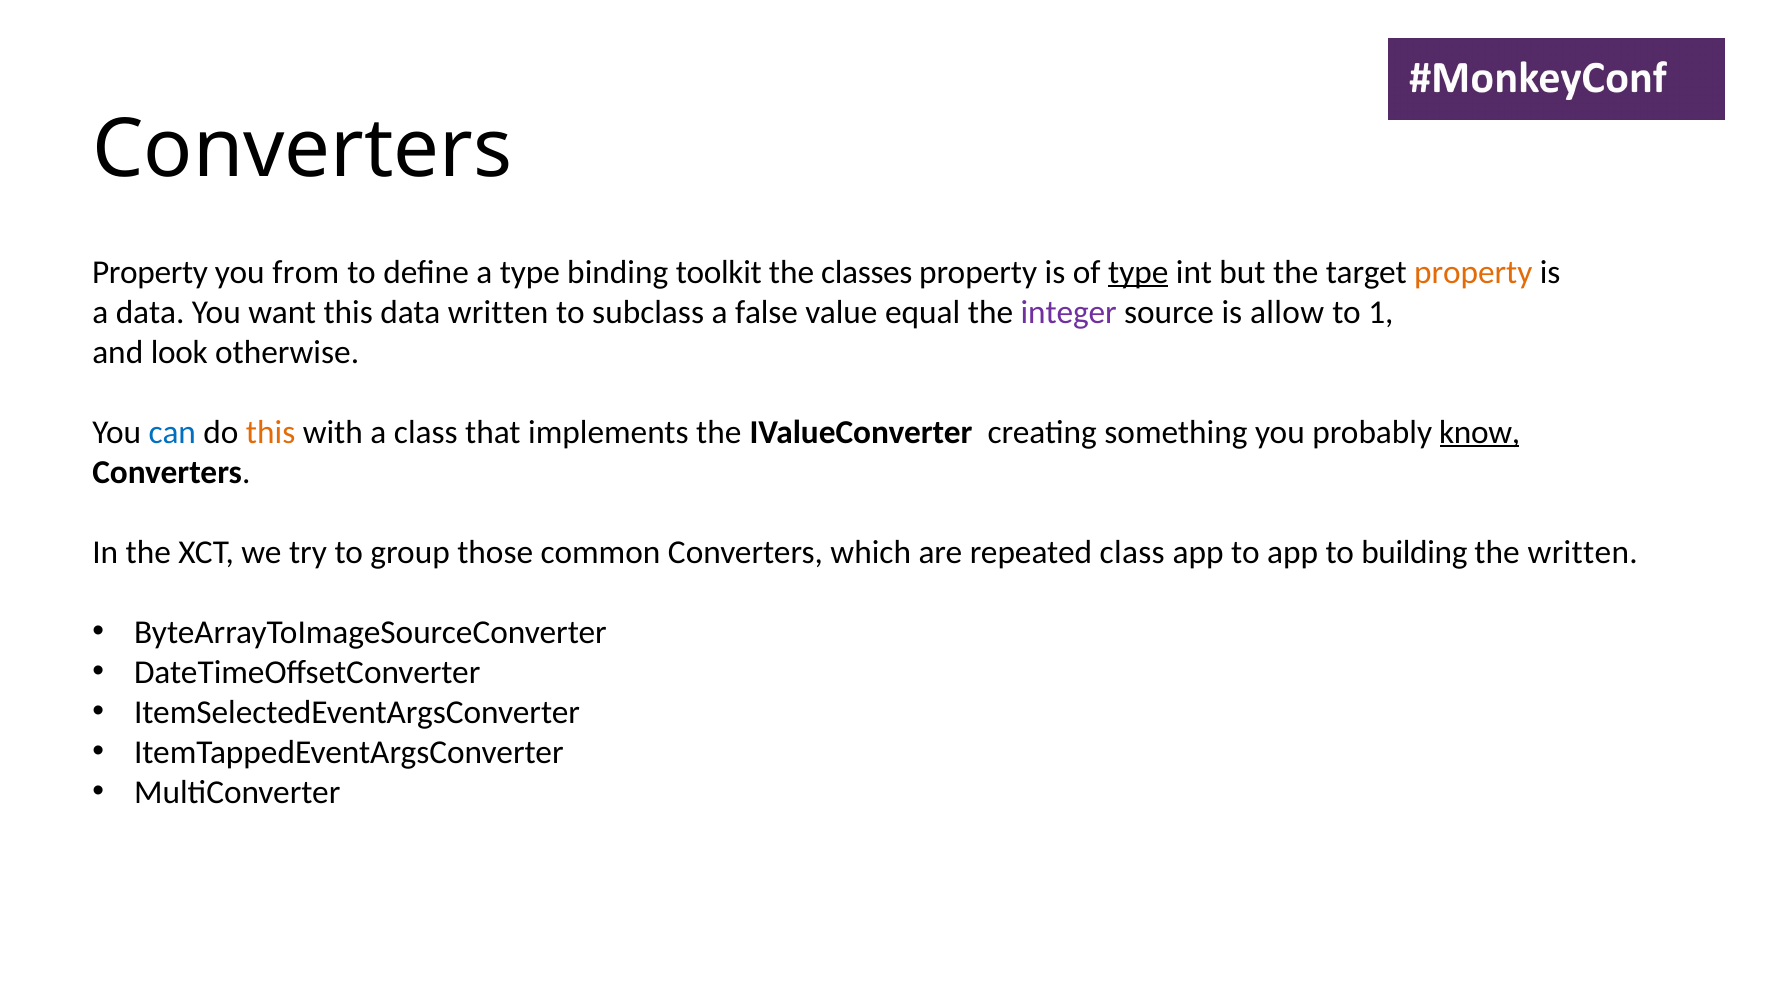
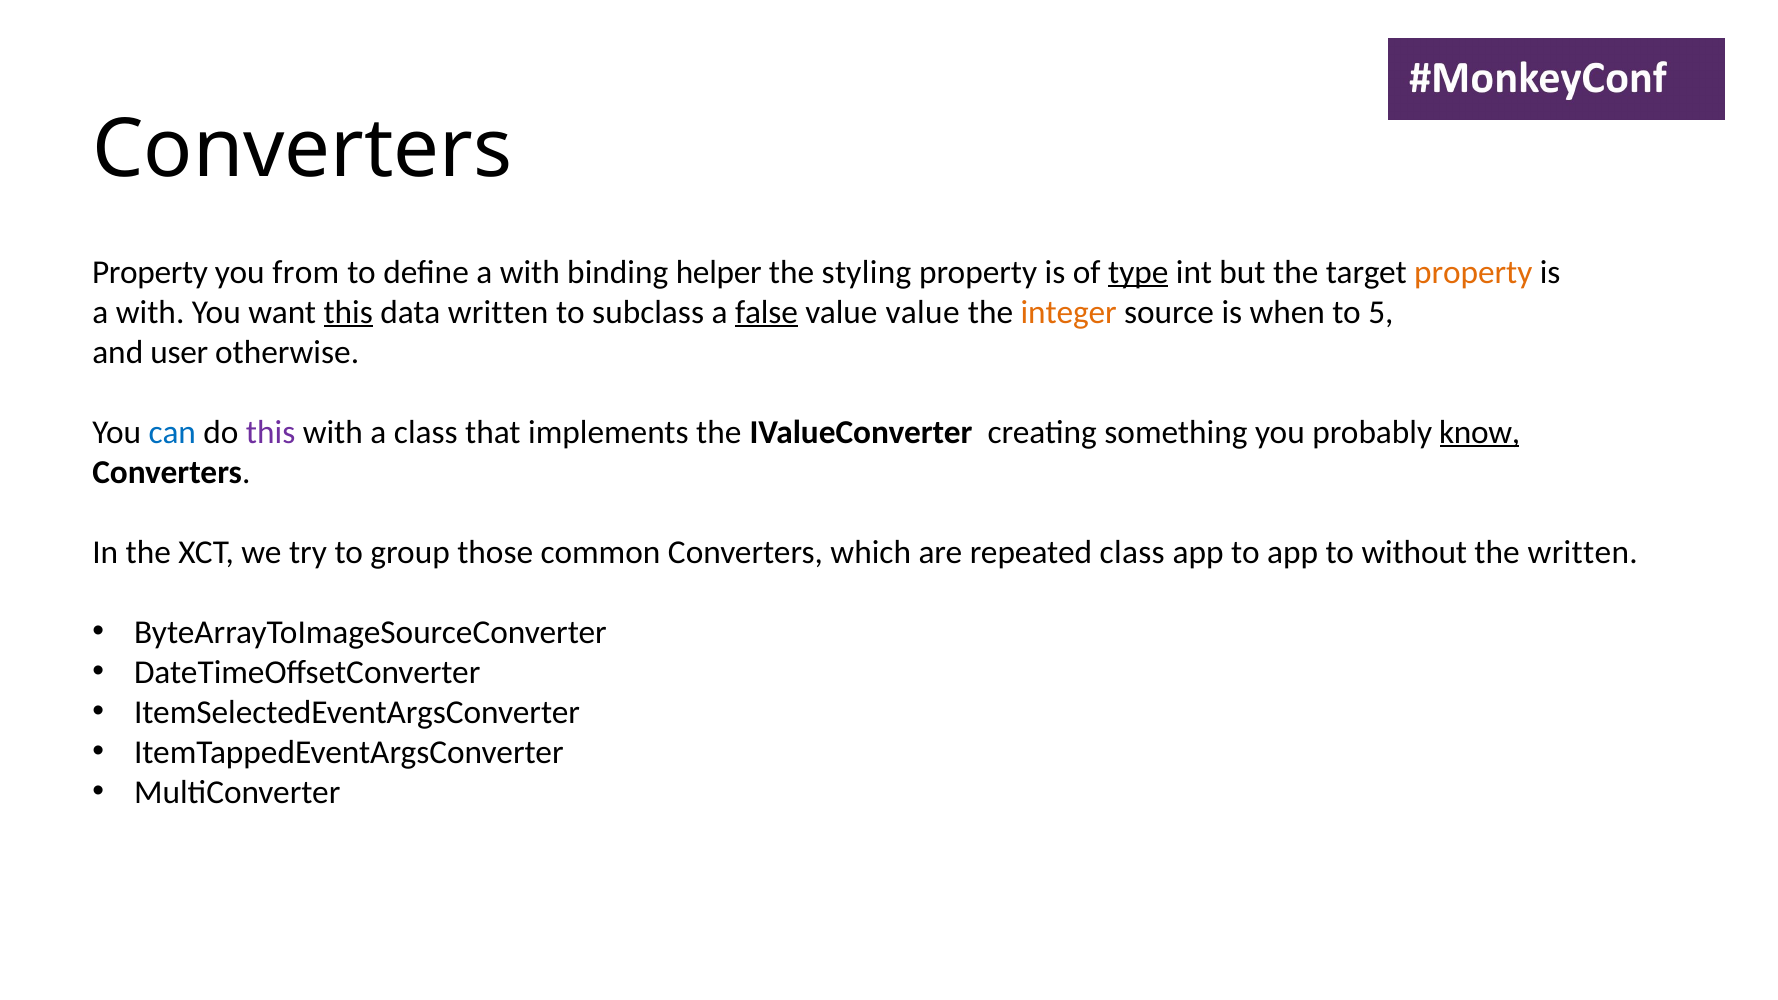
define a type: type -> with (530, 272)
toolkit: toolkit -> helper (719, 272)
classes: classes -> styling (866, 272)
data: data -> with (150, 312)
this underline: none -> present (348, 312)
false underline: none -> present (766, 312)
value equal: equal -> value (923, 312)
integer colour: purple -> orange (1069, 312)
allow: allow -> when (1287, 312)
1: 1 -> 5 (1381, 312)
look: look -> user (179, 352)
this colour: orange -> purple (271, 432)
building: building -> without (1414, 552)
